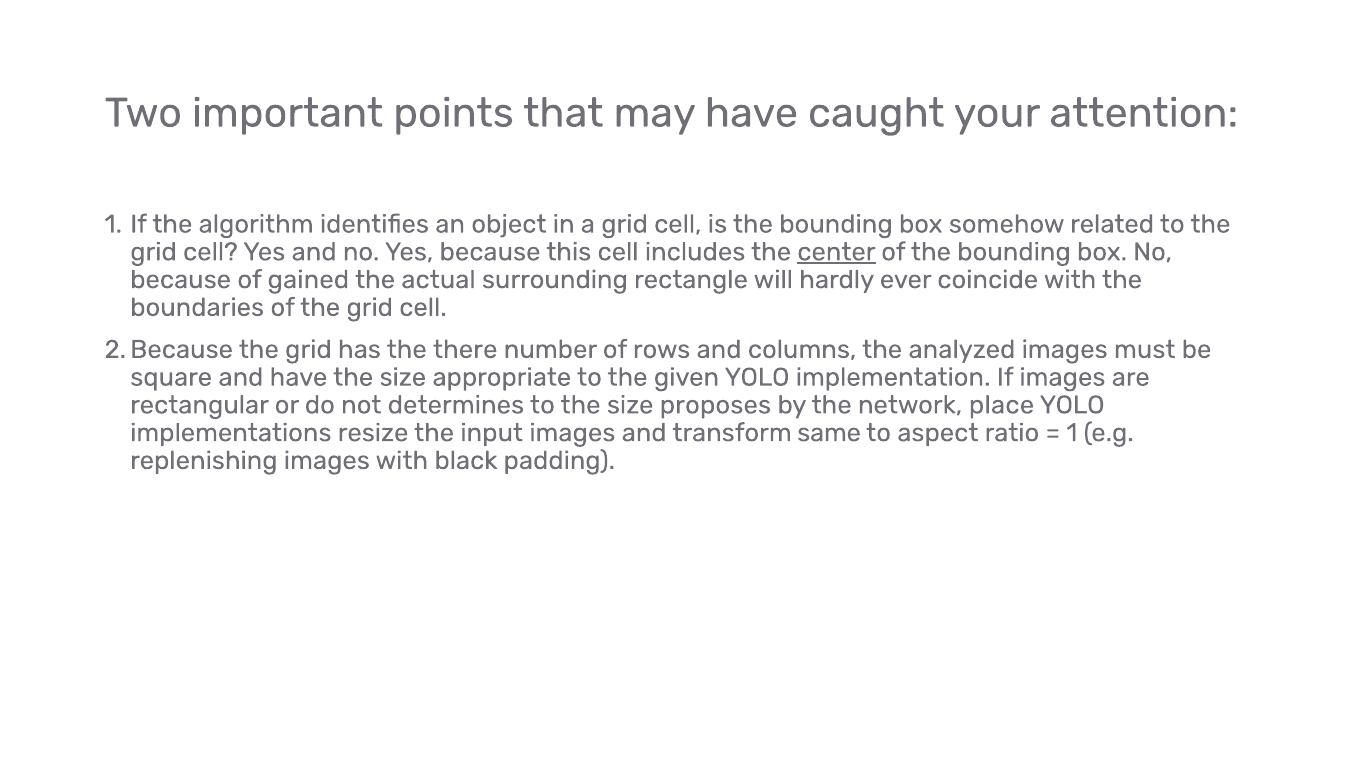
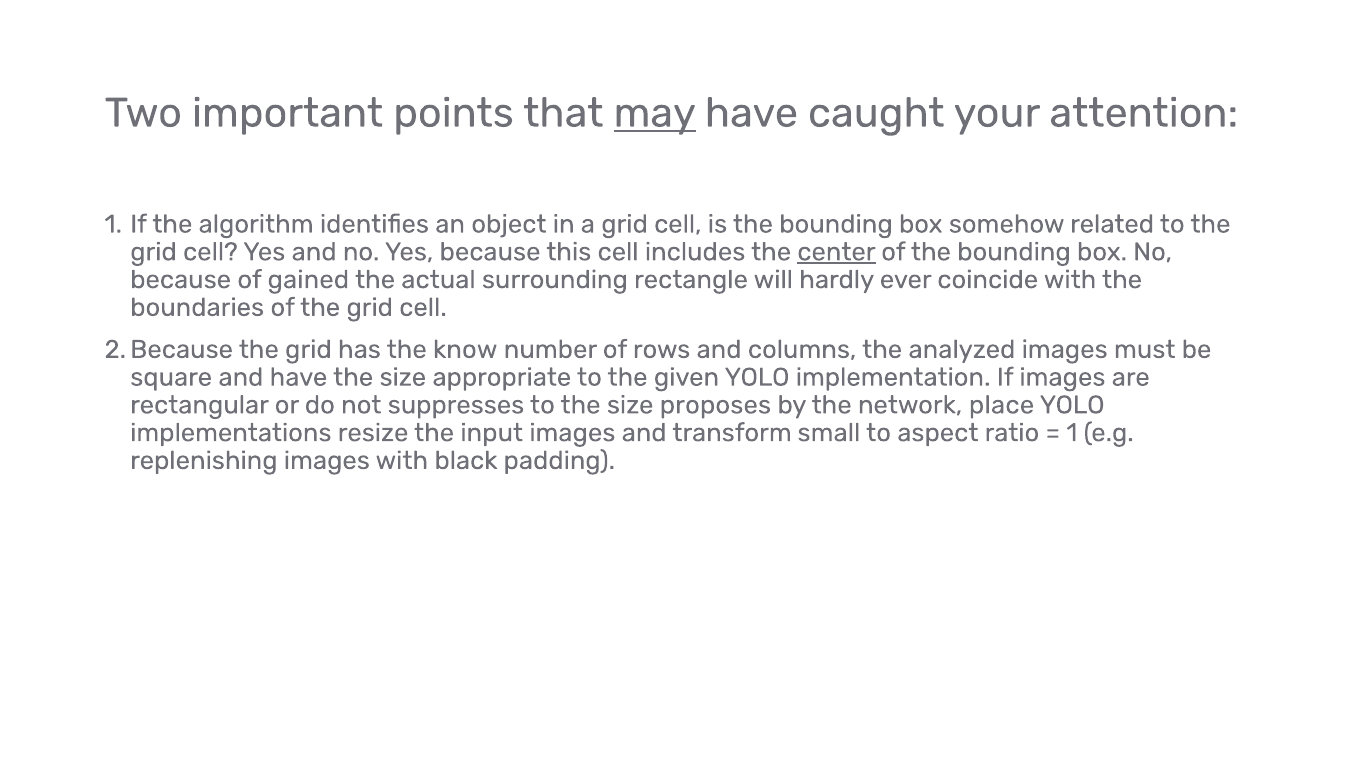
may underline: none -> present (655, 113)
there: there -> know (465, 350)
determines: determines -> suppresses (456, 405)
same: same -> small (829, 433)
